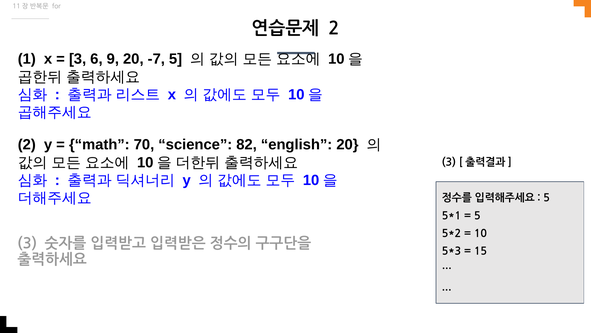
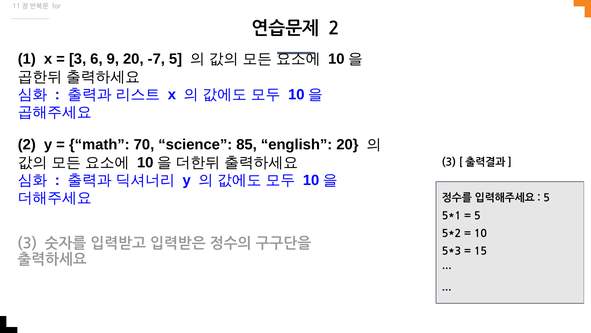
82: 82 -> 85 (247, 144)
